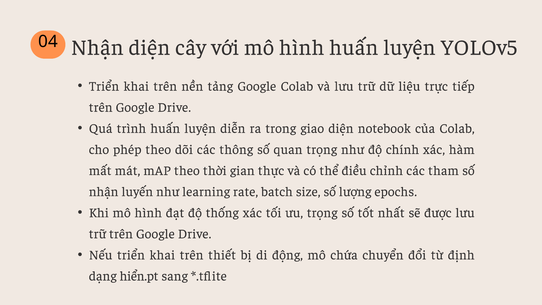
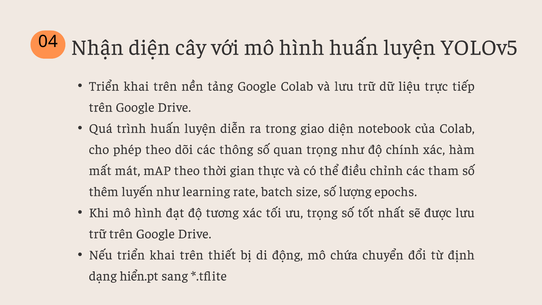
nhận: nhận -> thêm (104, 192)
thống: thống -> tương (222, 213)
